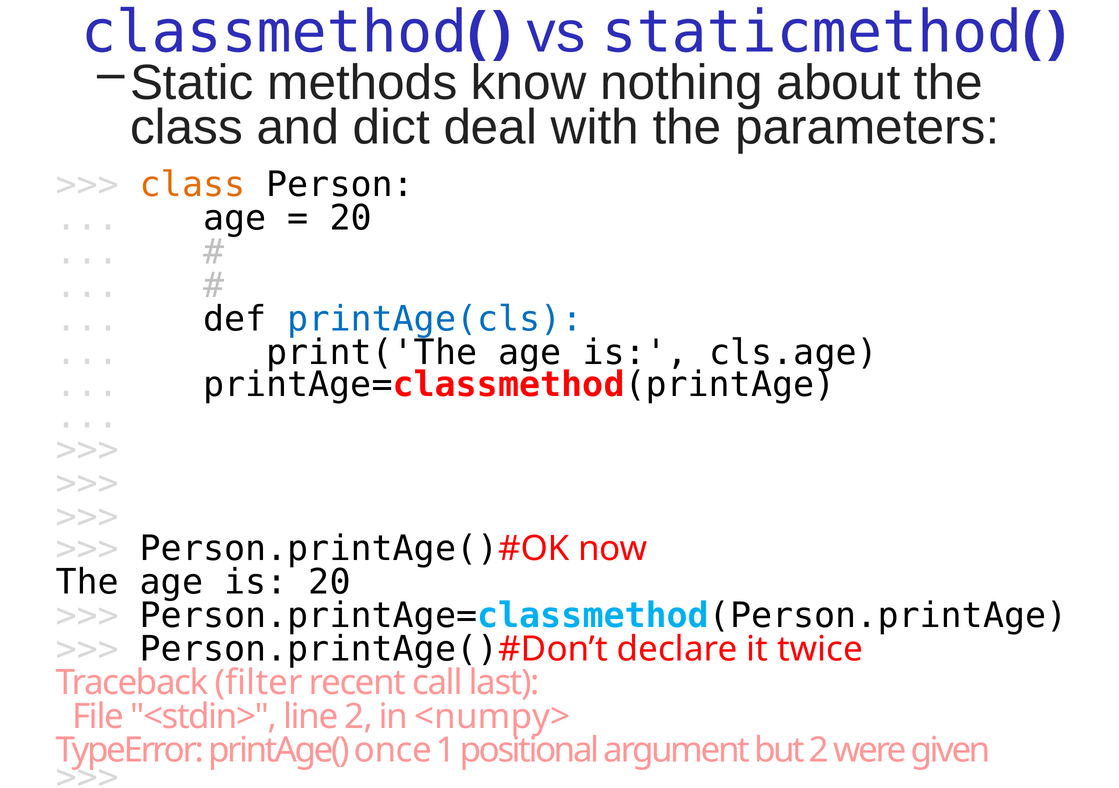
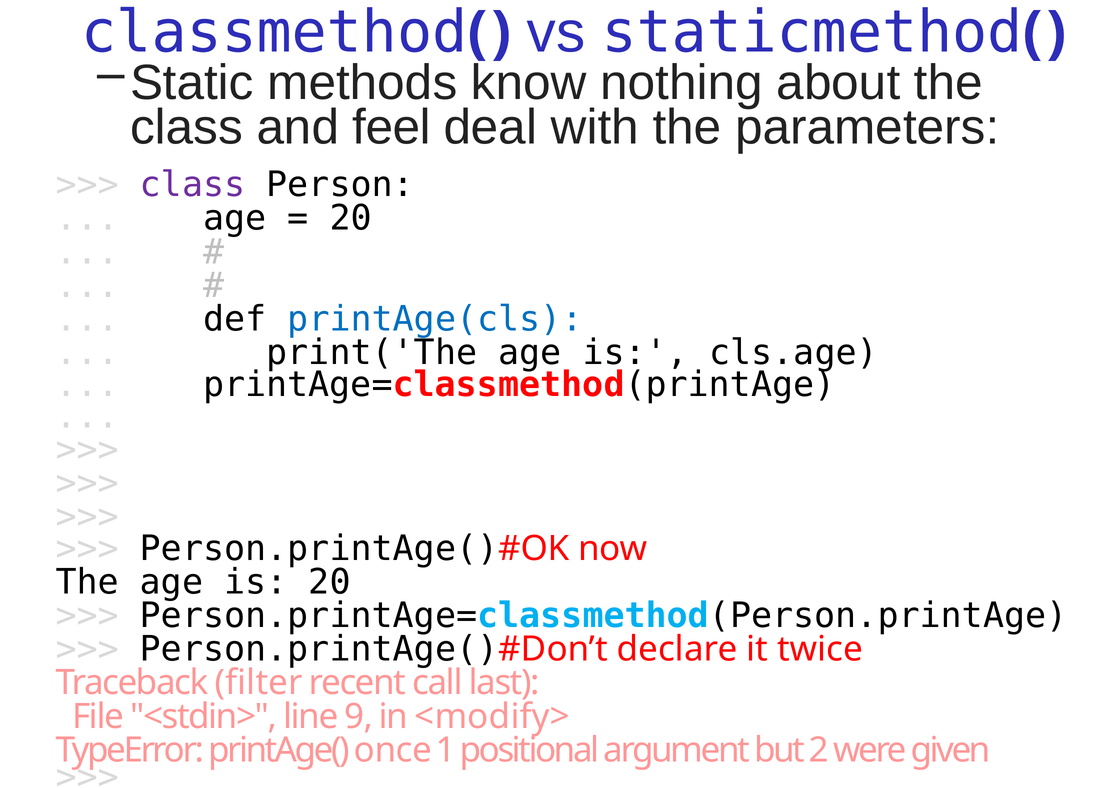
dict: dict -> feel (392, 127)
class colour: orange -> purple (193, 185)
line 2: 2 -> 9 (359, 717)
<numpy>: <numpy> -> <modify> (492, 717)
